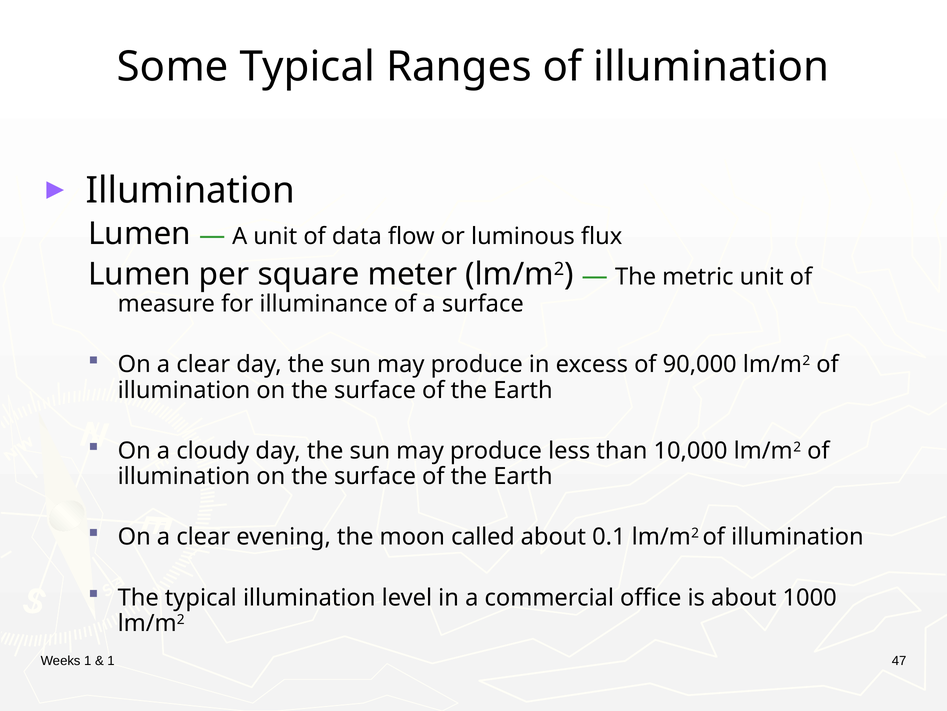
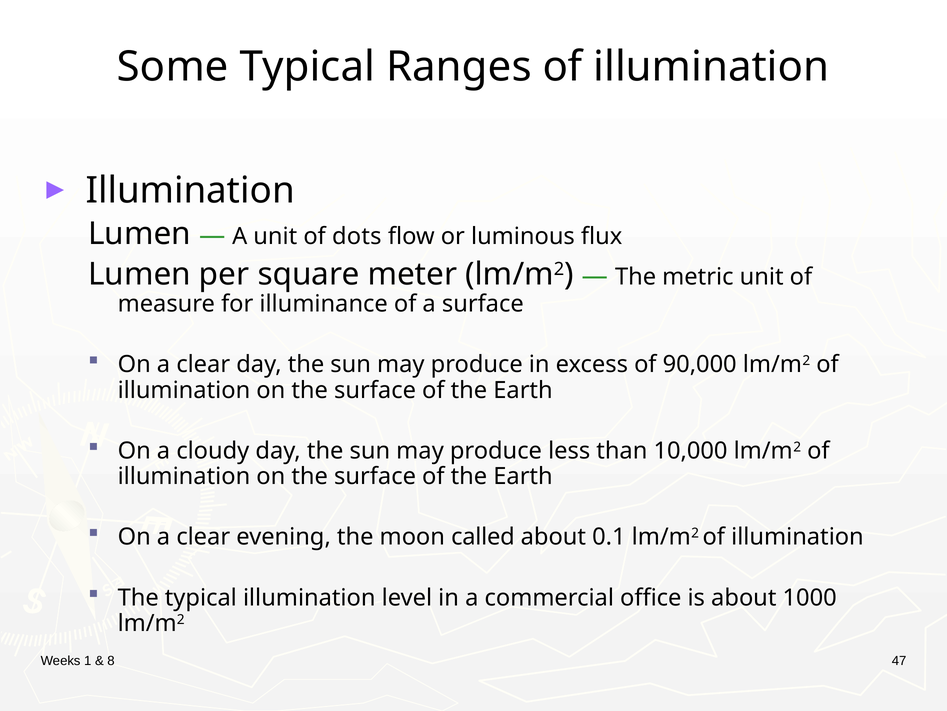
data: data -> dots (357, 236)
1: 1 -> 8 (111, 660)
